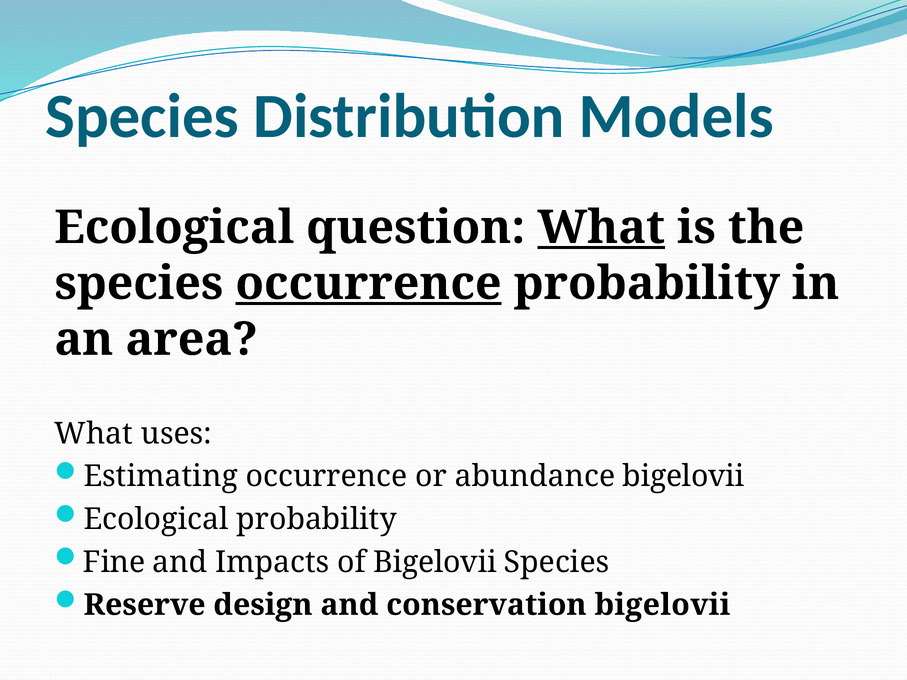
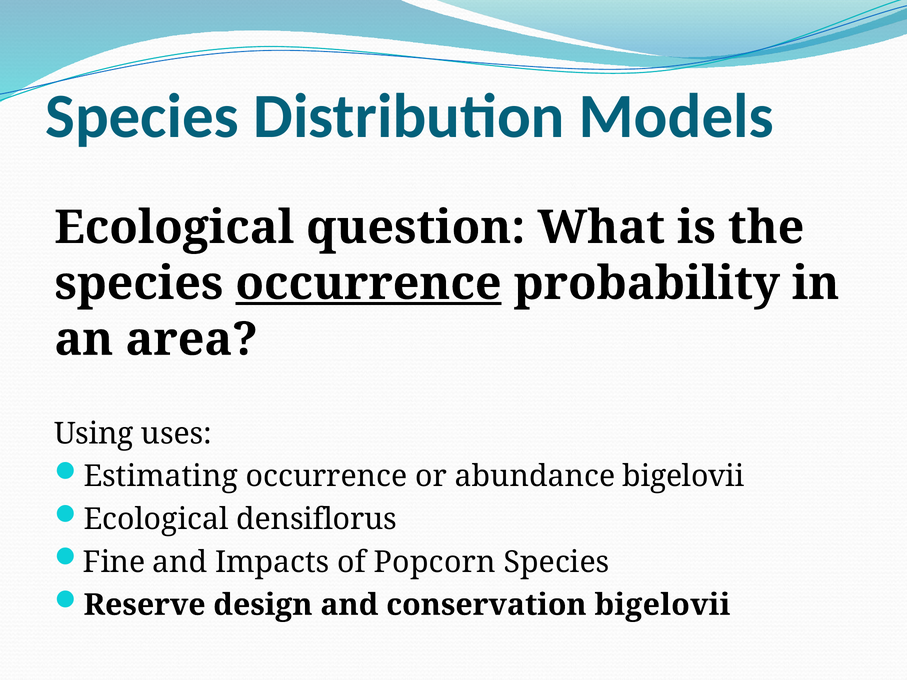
What underline: present -> none (601, 228)
What: What -> Using (94, 434)
Ecological probability: probability -> densiflorus (317, 519)
of Bigelovii: Bigelovii -> Popcorn (435, 562)
